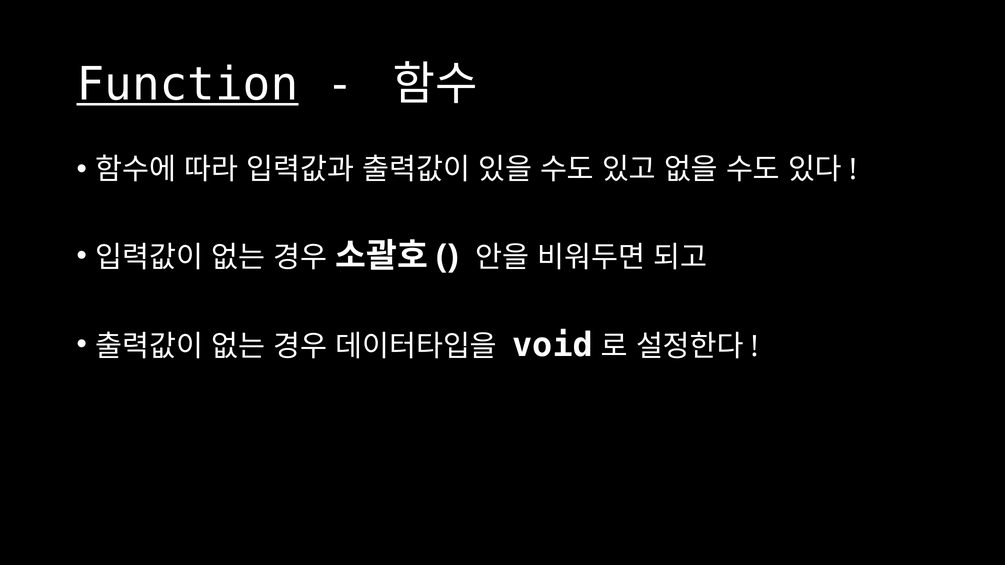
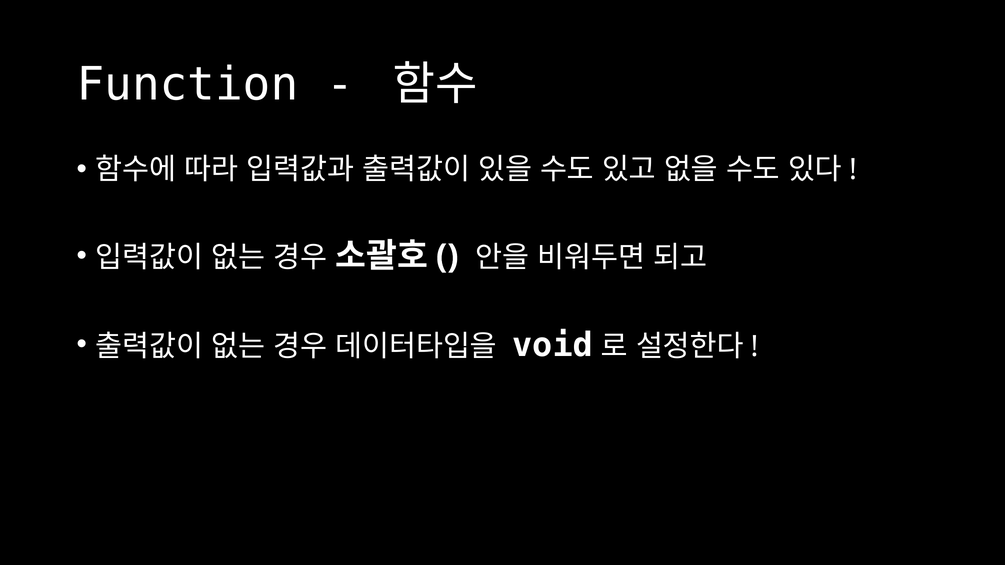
Function underline: present -> none (187, 84)
